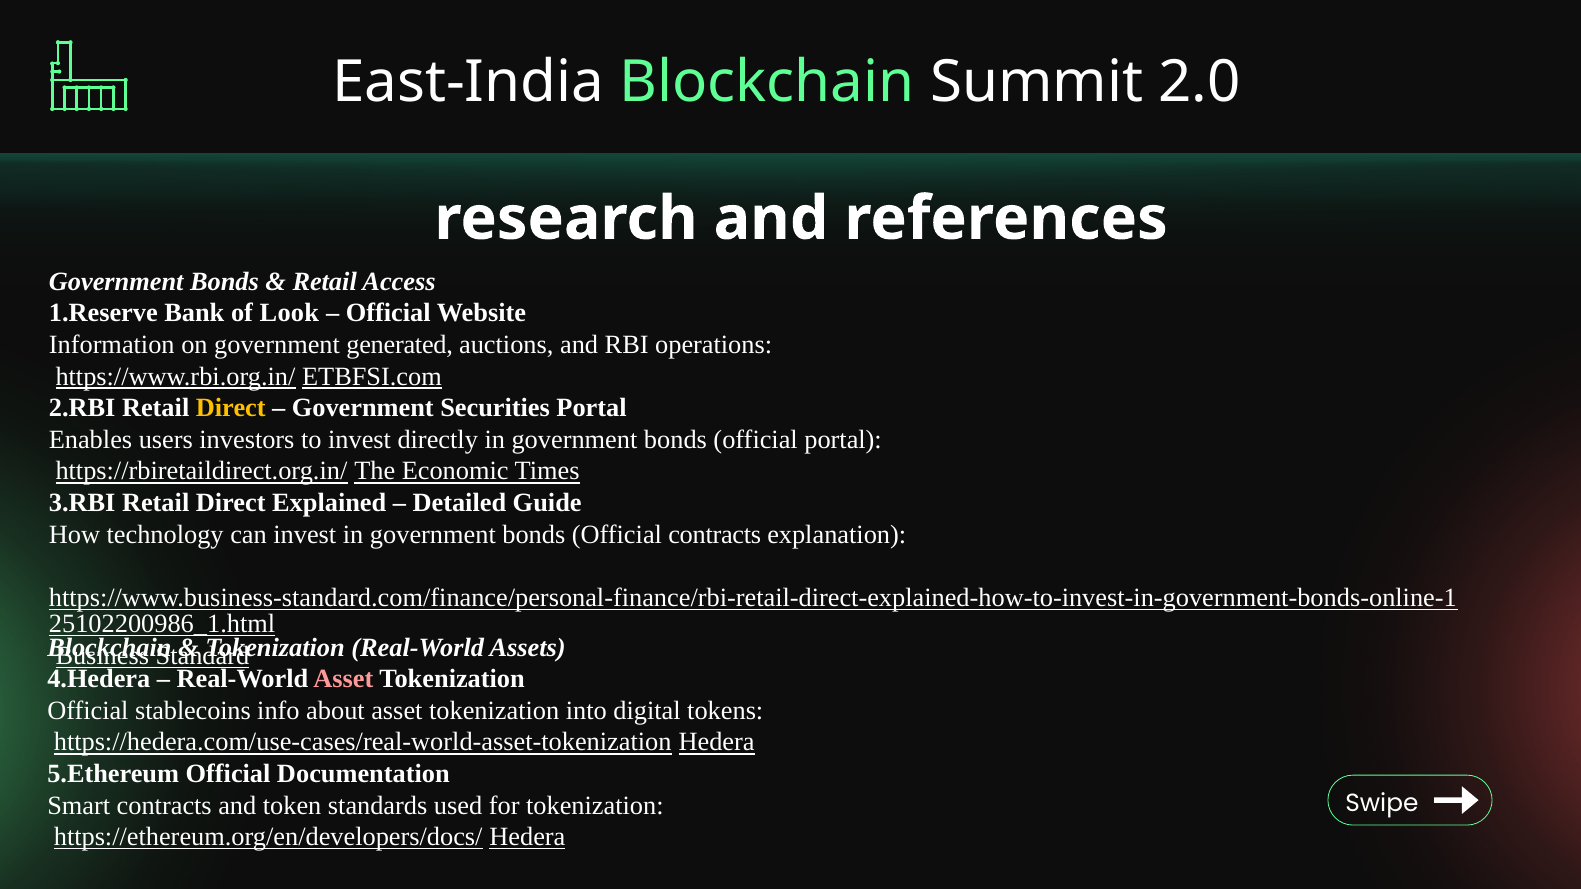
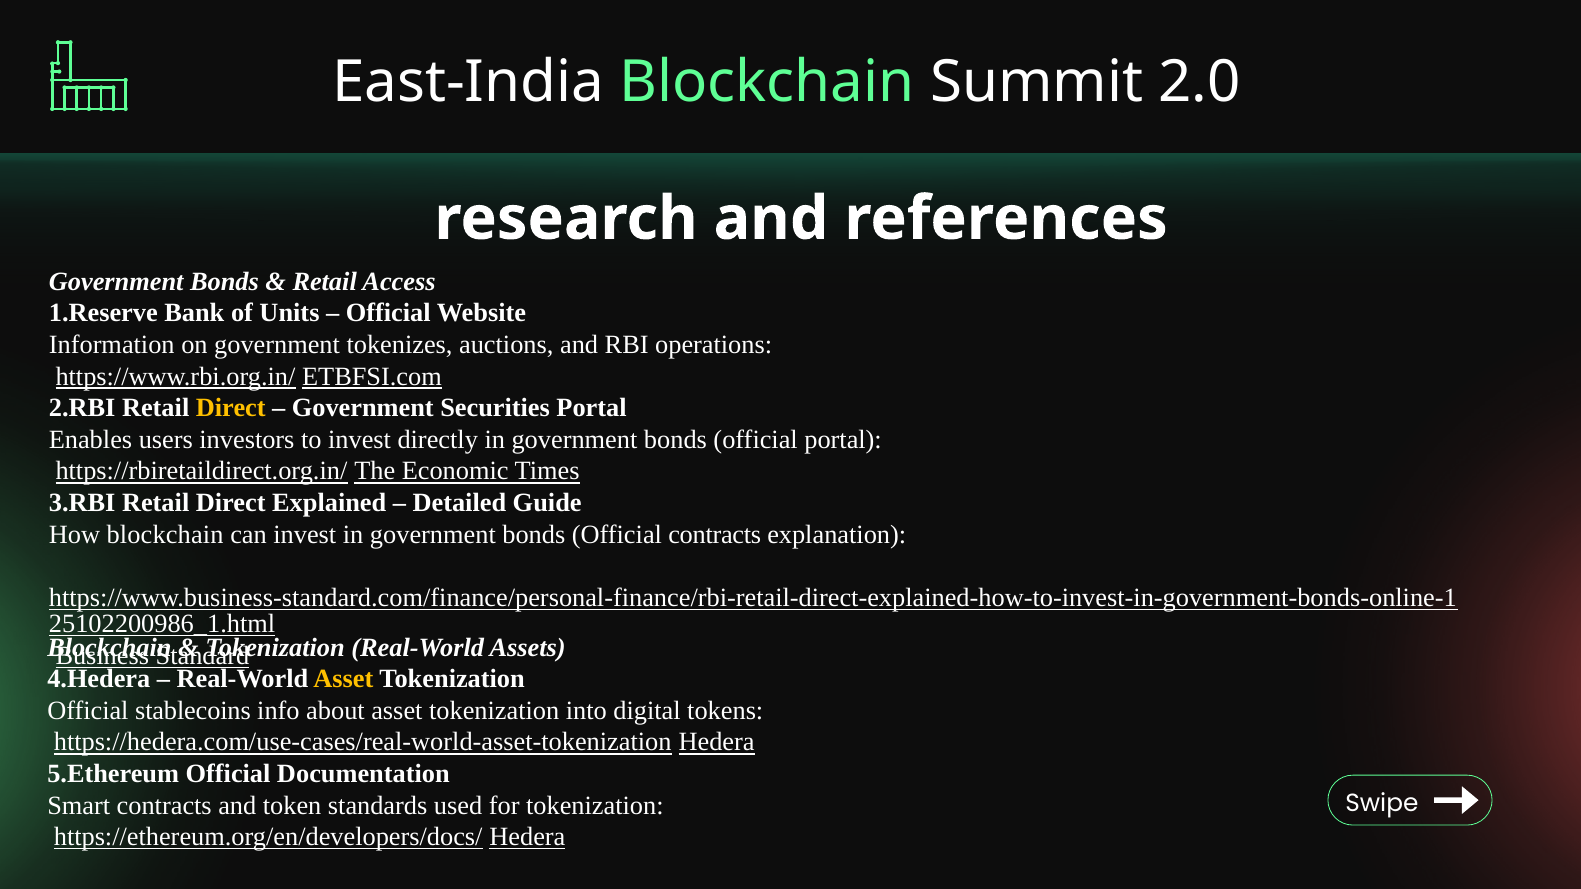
Look: Look -> Units (289, 313)
generated: generated -> tokenizes (400, 345)
How technology: technology -> blockchain (165, 535)
Asset colour: pink -> yellow (343, 679)
